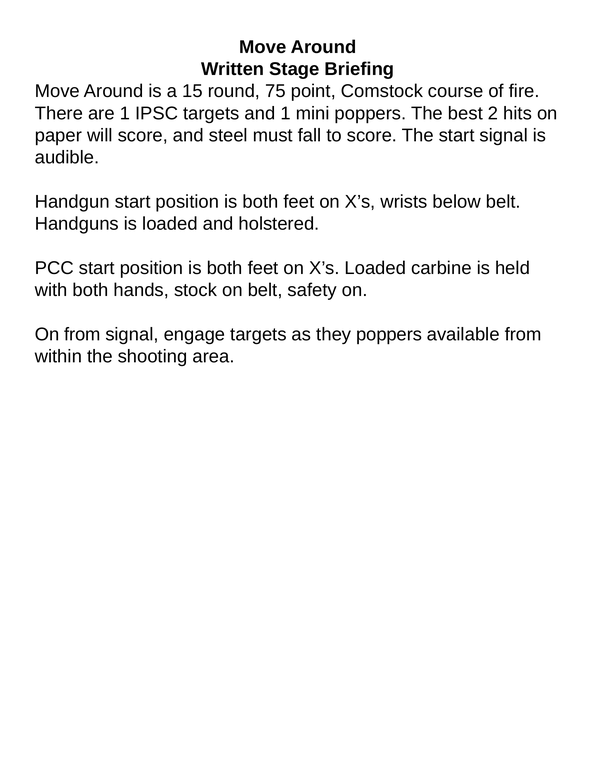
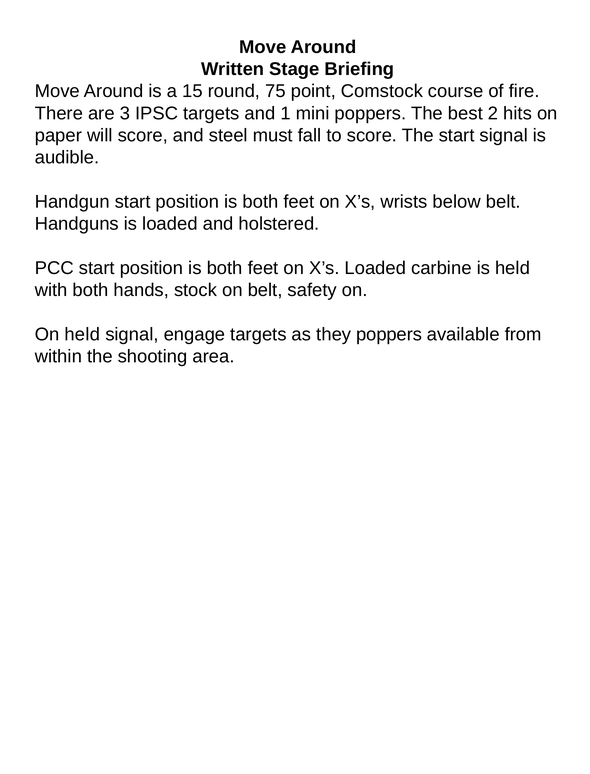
are 1: 1 -> 3 (125, 113)
On from: from -> held (82, 335)
